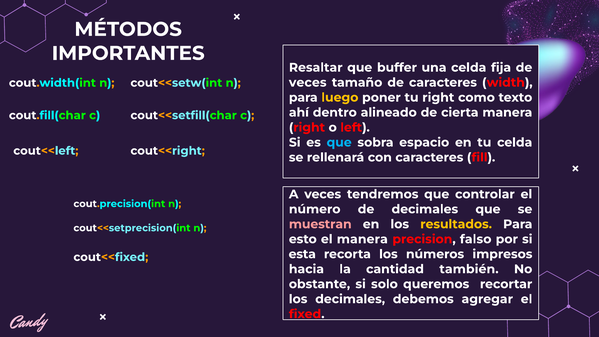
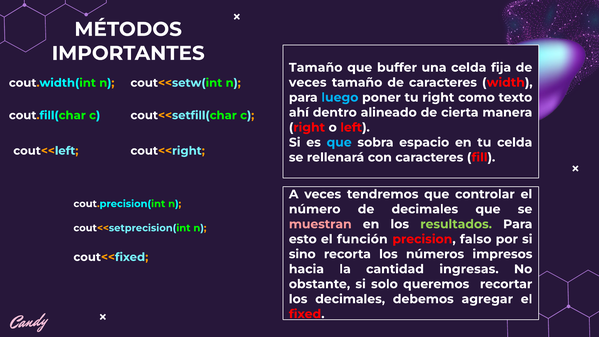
Resaltar: Resaltar -> Tamaño (316, 68)
luego colour: yellow -> light blue (340, 97)
resultados colour: yellow -> light green (456, 224)
el manera: manera -> función (362, 239)
esta: esta -> sino (302, 254)
también: también -> ingresas (469, 269)
